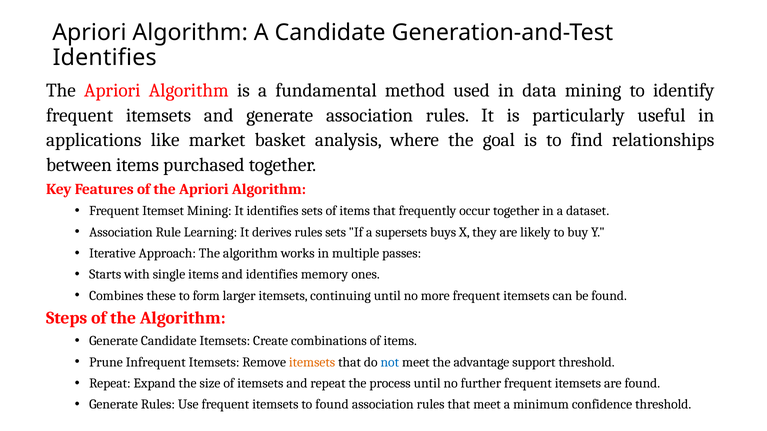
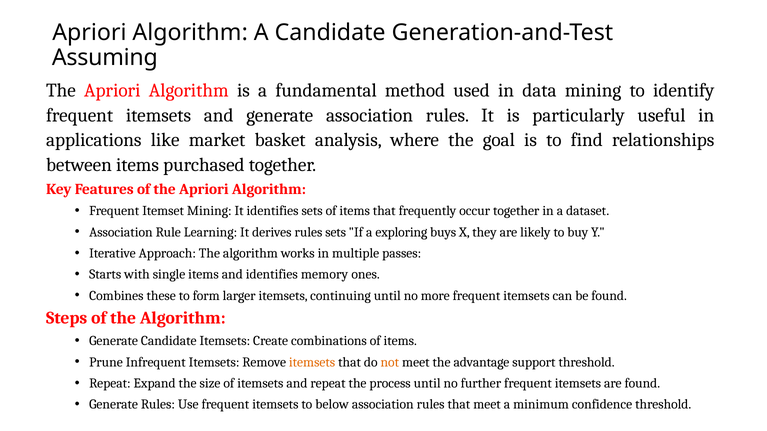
Identifies: Identifies -> Assuming (105, 58)
supersets: supersets -> exploring (401, 232)
not colour: blue -> orange (390, 363)
to found: found -> below (332, 405)
